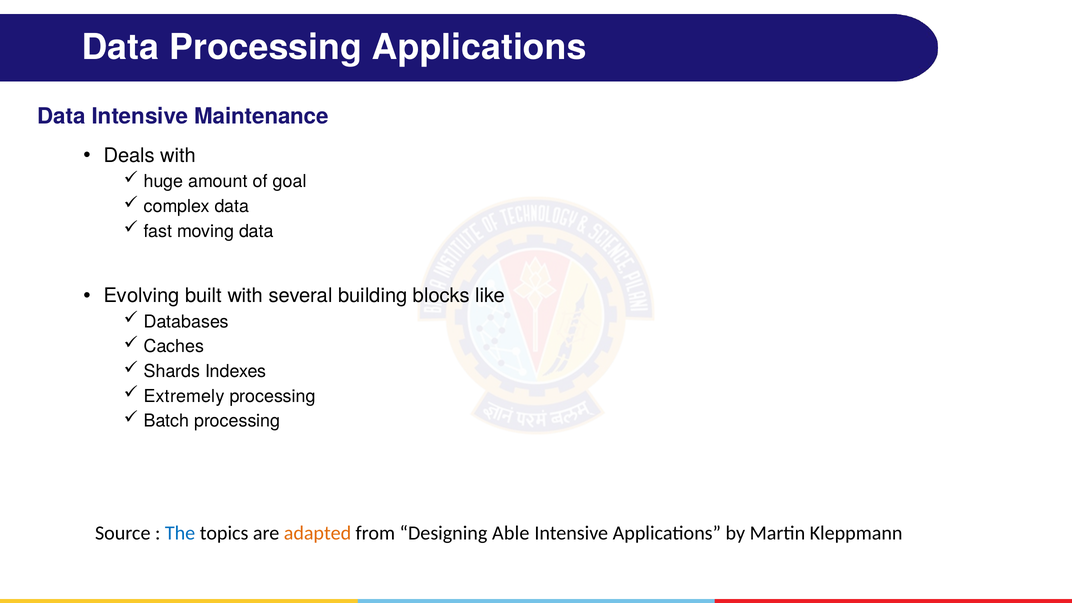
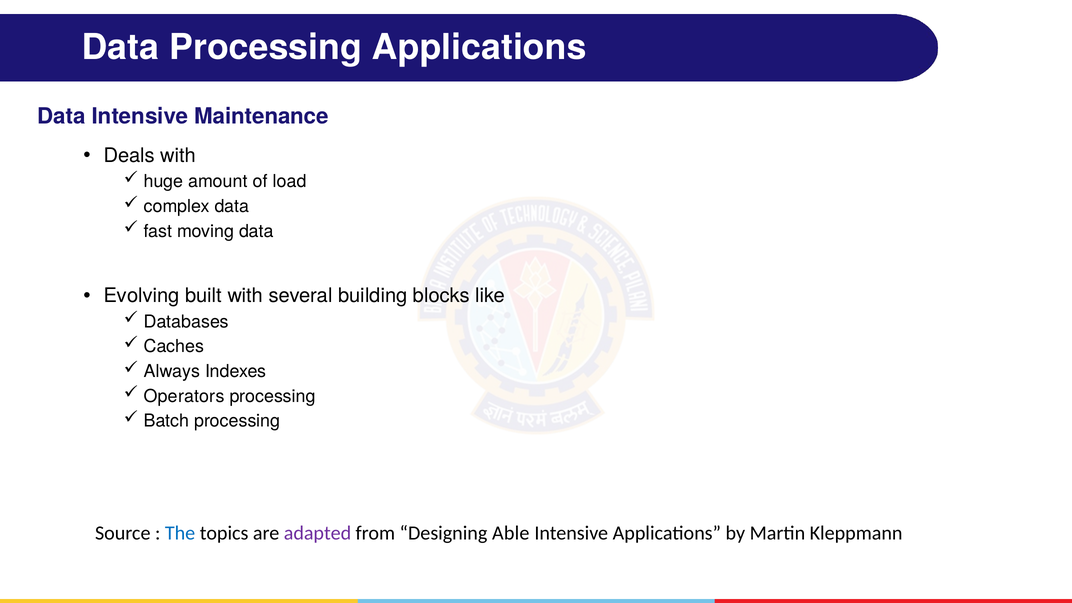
goal: goal -> load (290, 182)
Shards: Shards -> Always (172, 371)
Extremely: Extremely -> Operators (184, 396)
adapted colour: orange -> purple (317, 533)
